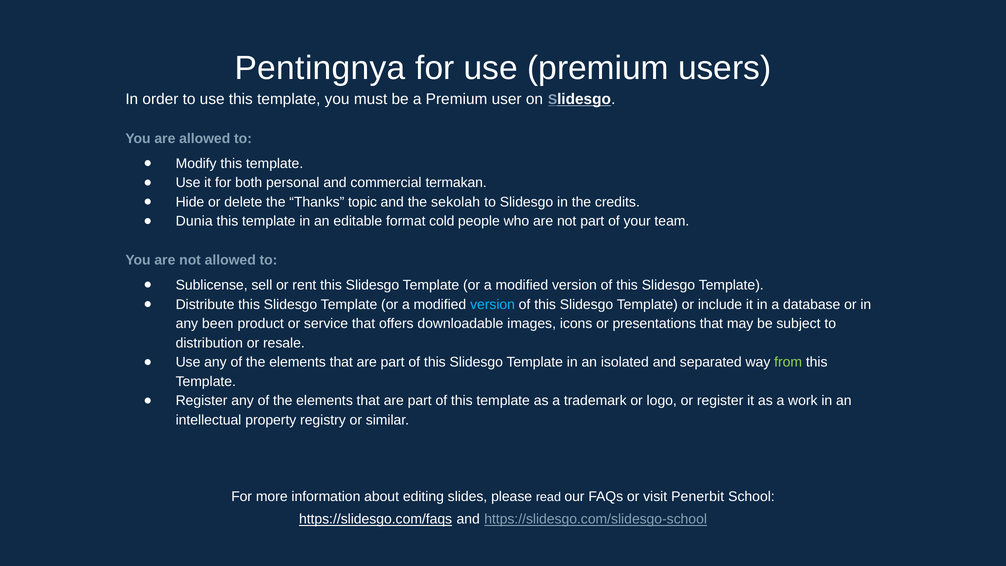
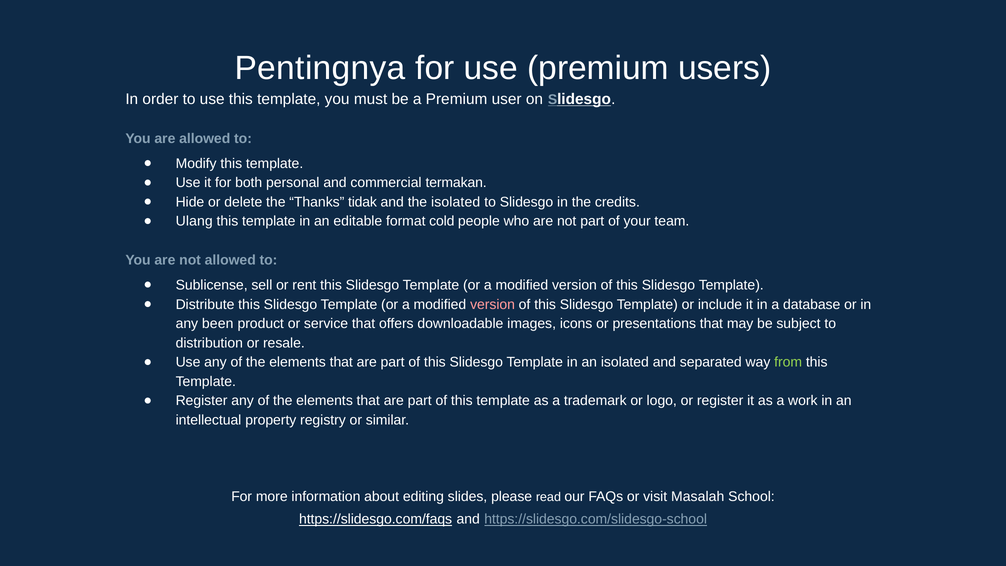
topic: topic -> tidak (363, 202)
the sekolah: sekolah -> isolated (456, 202)
Dunia: Dunia -> Ulang (194, 221)
version colour: light blue -> pink (493, 304)
Penerbit: Penerbit -> Masalah (698, 497)
